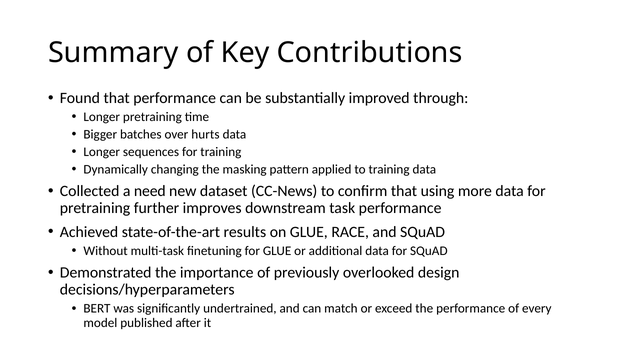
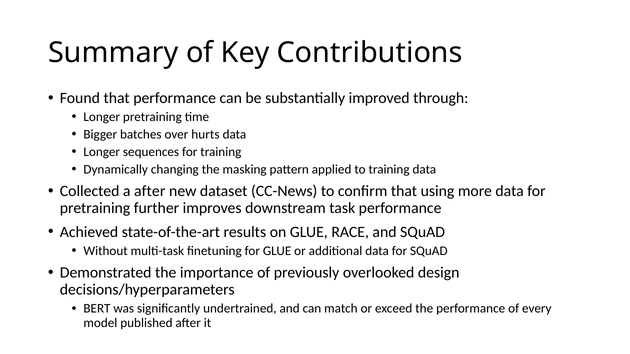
a need: need -> after (150, 191)
